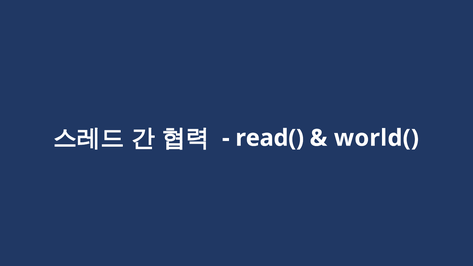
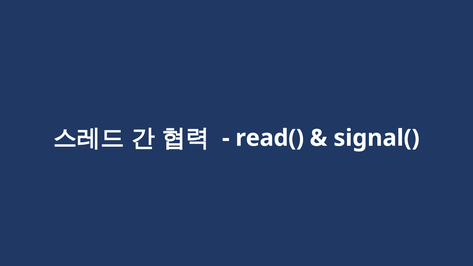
world(: world( -> signal( (377, 138)
